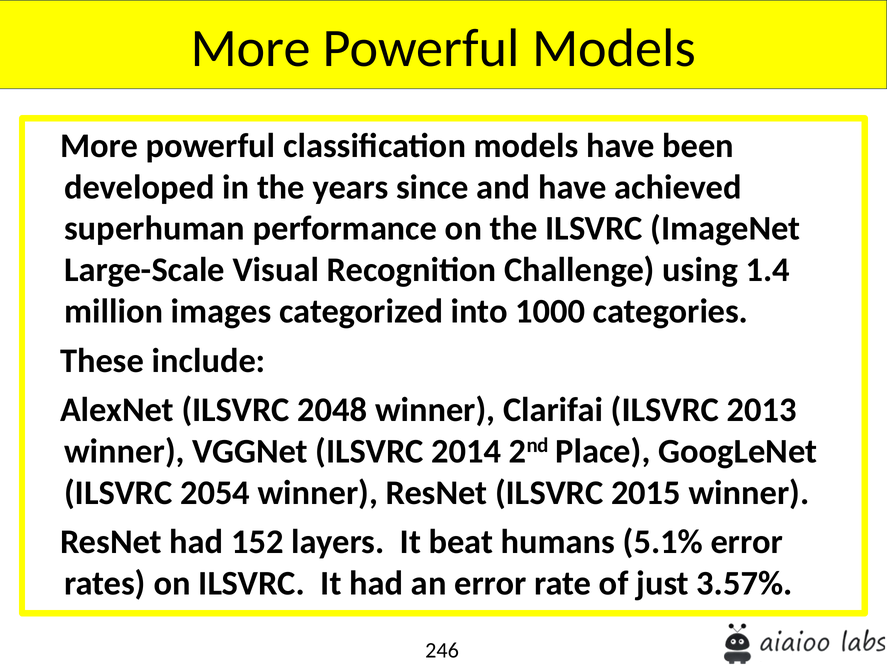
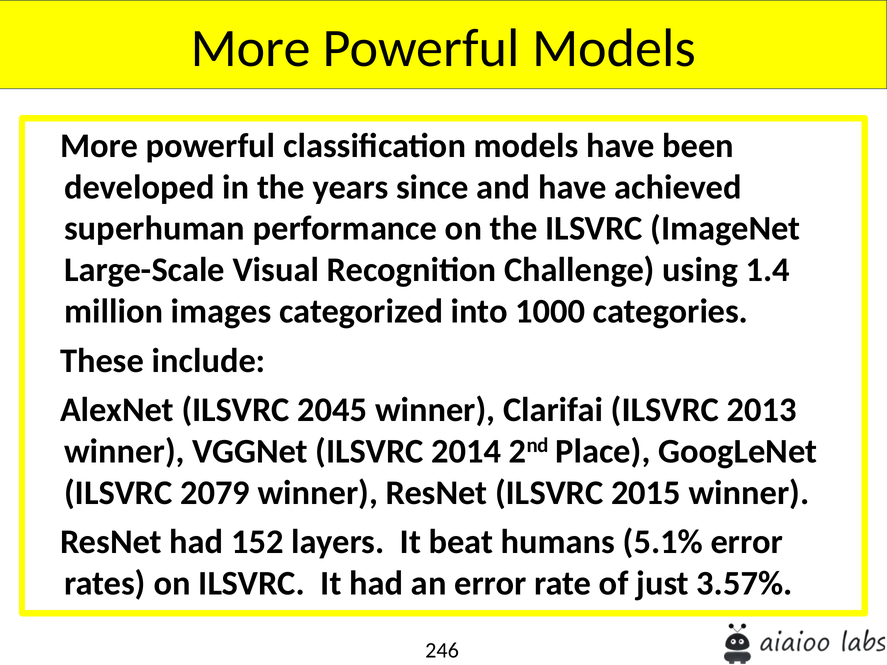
2048: 2048 -> 2045 (332, 410)
2054: 2054 -> 2079 (215, 493)
